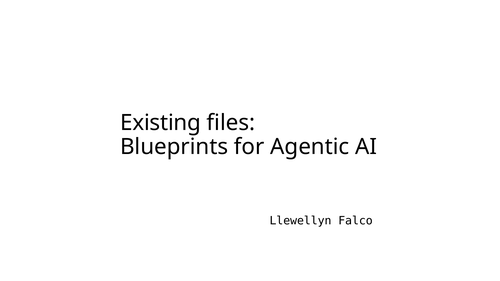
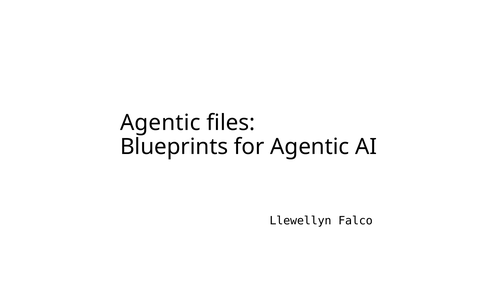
Existing: Existing -> Agentic (160, 123)
